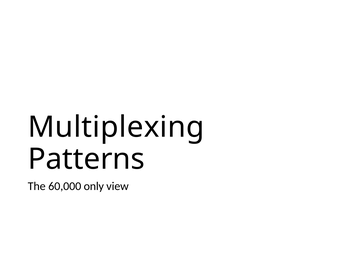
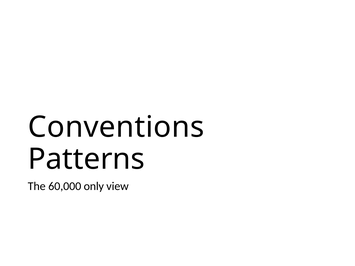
Multiplexing: Multiplexing -> Conventions (116, 127)
